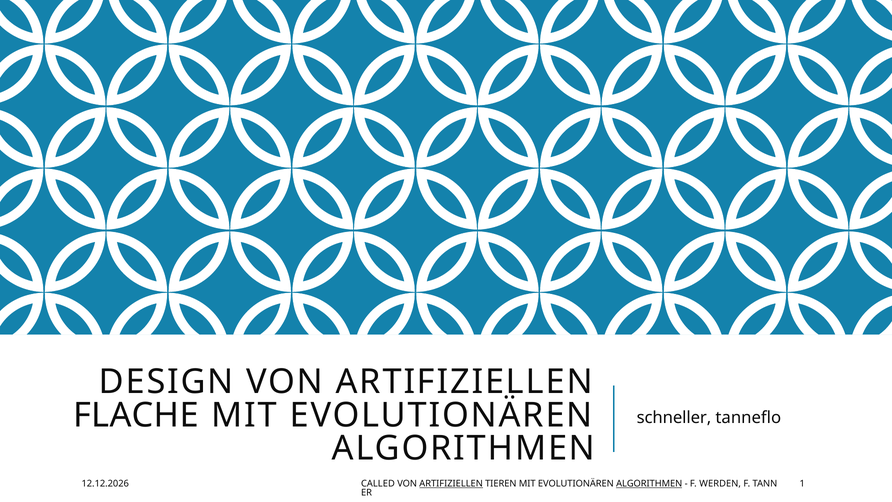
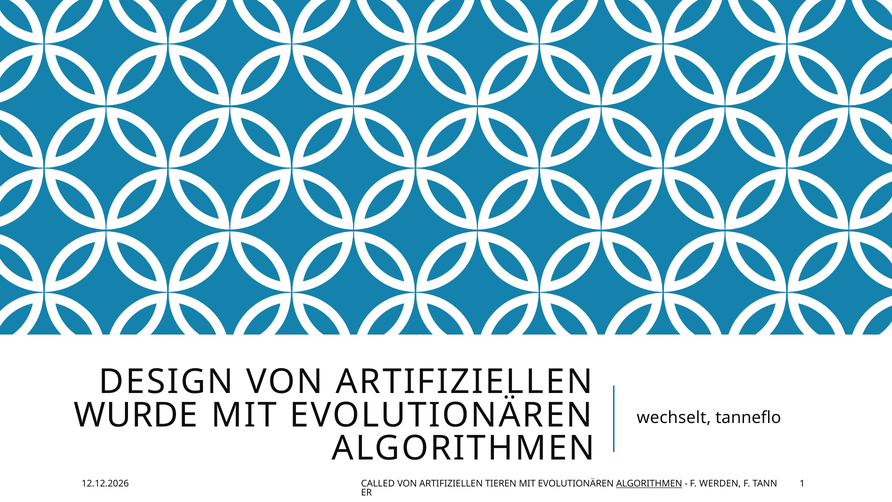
FLACHE: FLACHE -> WURDE (136, 415)
schneller: schneller -> wechselt (674, 418)
ARTIFIZIELLEN underline: present -> none (451, 483)
